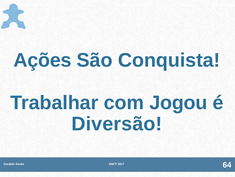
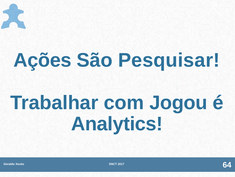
Conquista: Conquista -> Pesquisar (169, 60)
Diversão: Diversão -> Analytics (117, 123)
